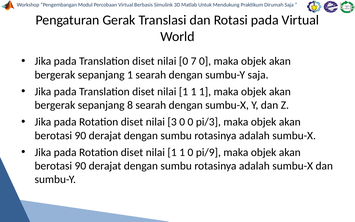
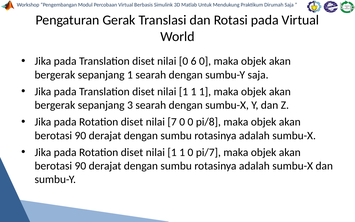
7: 7 -> 6 (194, 61)
8: 8 -> 3 (130, 105)
3: 3 -> 7 (172, 122)
pi/3: pi/3 -> pi/8 (208, 122)
pi/9: pi/9 -> pi/7 (208, 152)
